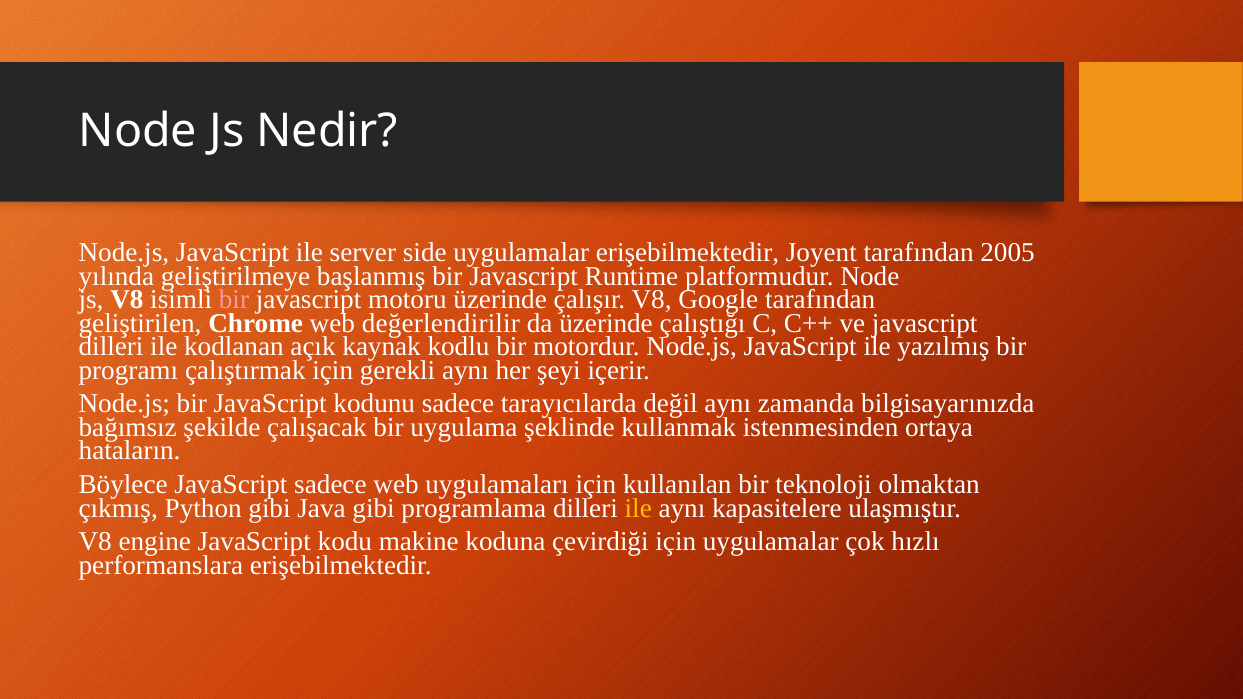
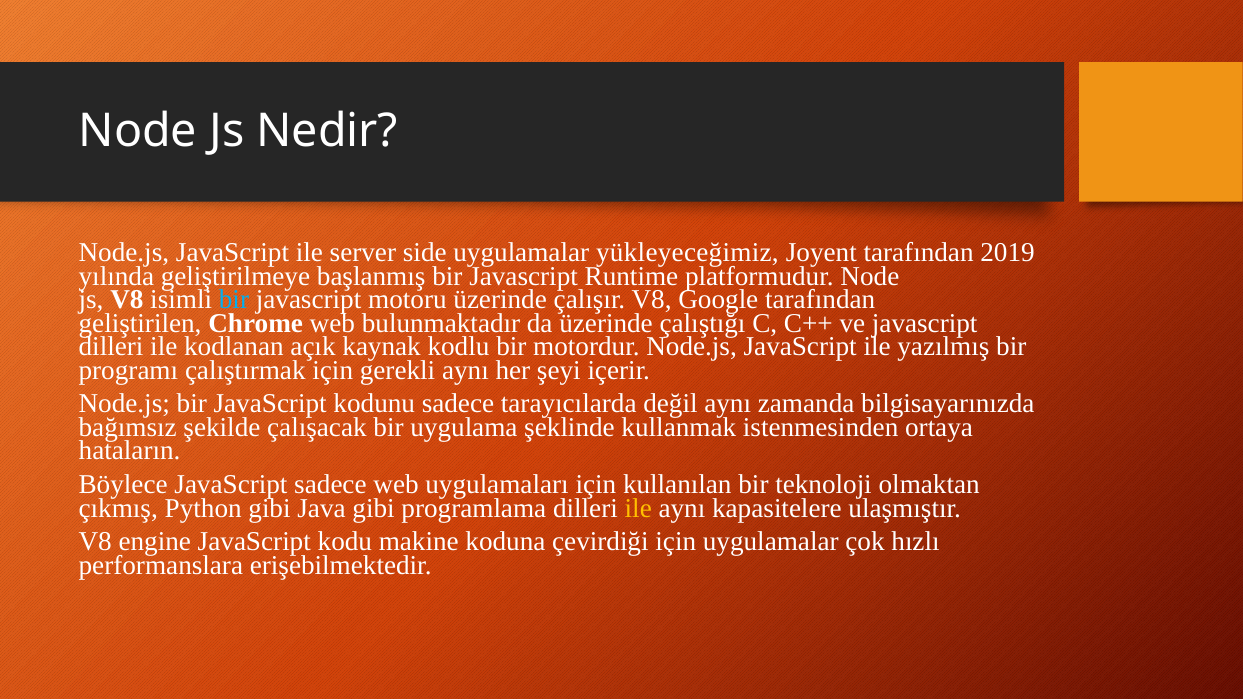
uygulamalar erişebilmektedir: erişebilmektedir -> yükleyeceğimiz (687, 253)
2005: 2005 -> 2019 (1008, 253)
bir colour: pink -> light blue (234, 300)
değerlendirilir: değerlendirilir -> bulunmaktadır (441, 323)
